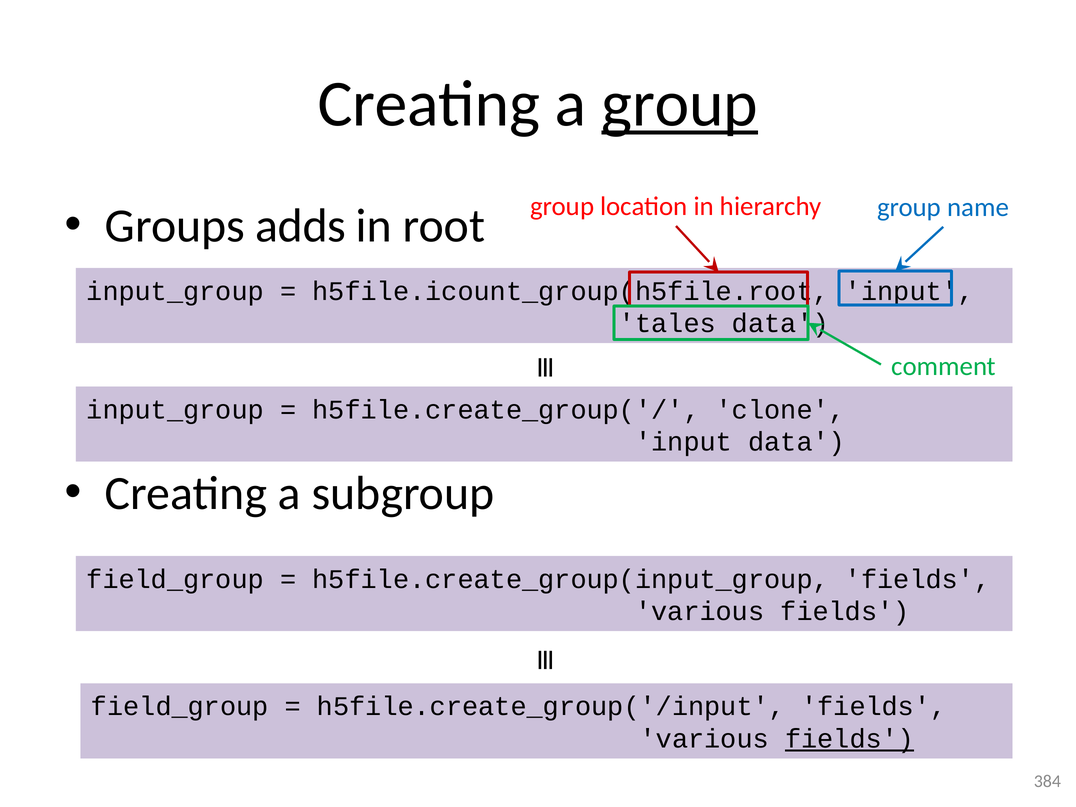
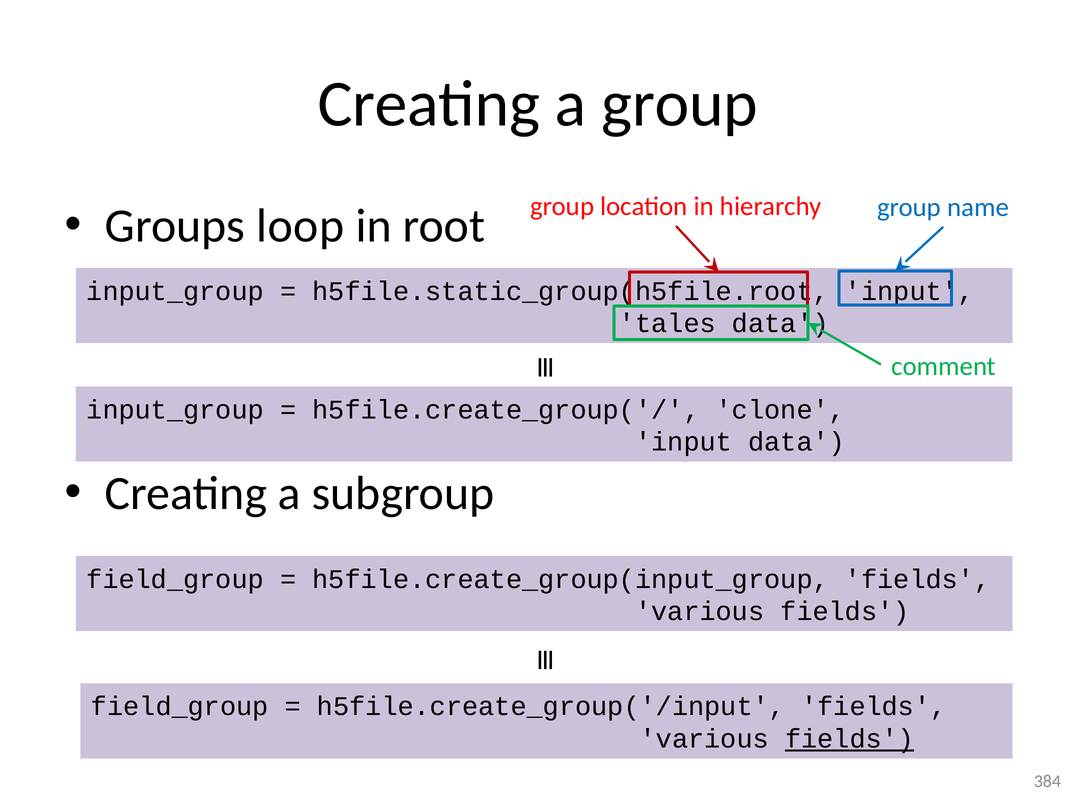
group underline: present -> none (680, 104)
adds: adds -> loop (300, 226)
h5file.icount_group(h5file.root: h5file.icount_group(h5file.root -> h5file.static_group(h5file.root (571, 291)
